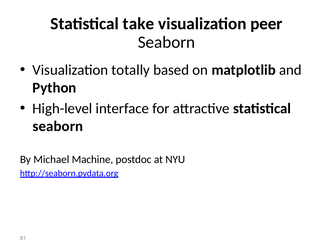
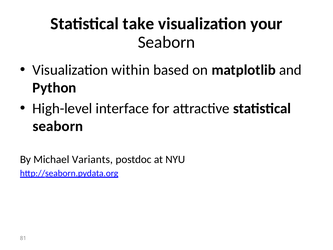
peer: peer -> your (266, 24)
totally: totally -> within (131, 70)
Machine: Machine -> Variants (92, 159)
